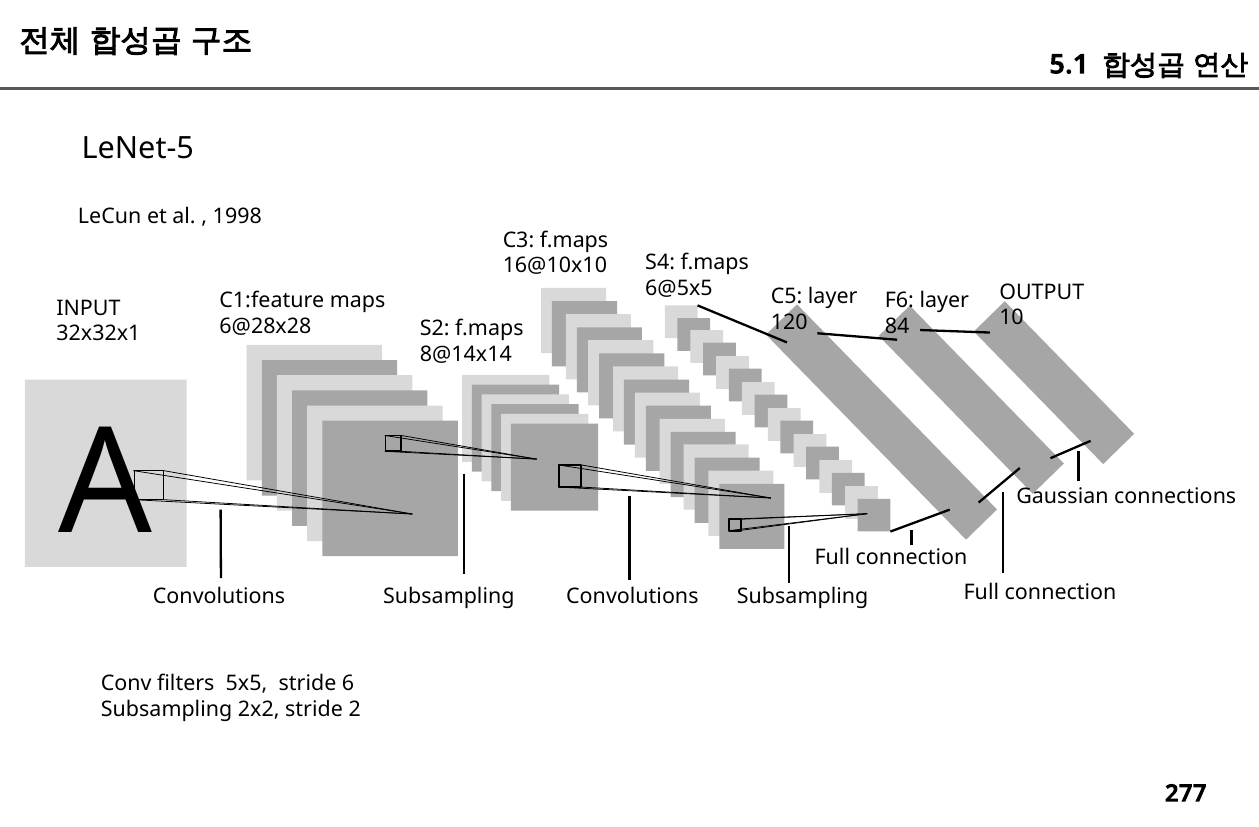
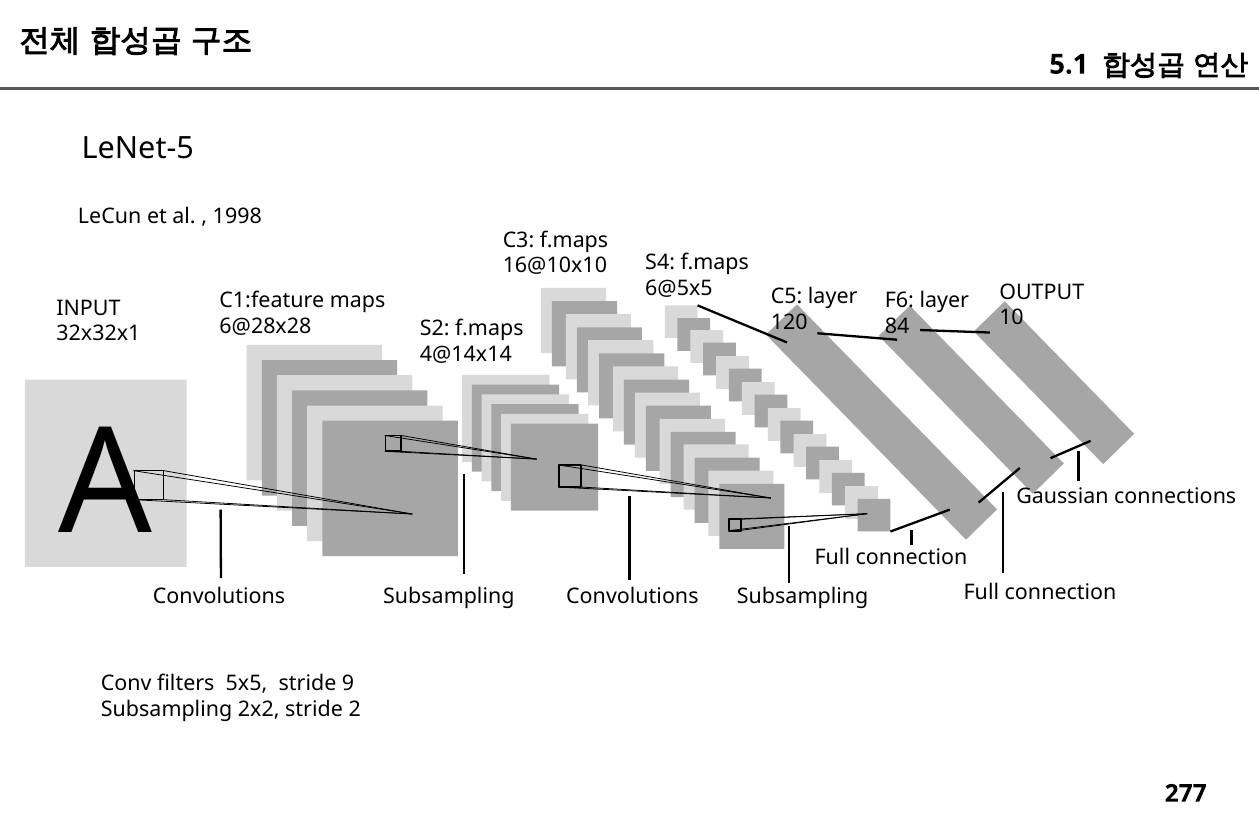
8@14x14: 8@14x14 -> 4@14x14 (466, 354)
6: 6 -> 9 (348, 684)
